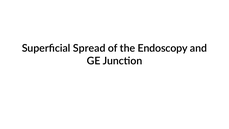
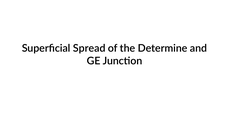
Endoscopy: Endoscopy -> Determine (163, 48)
